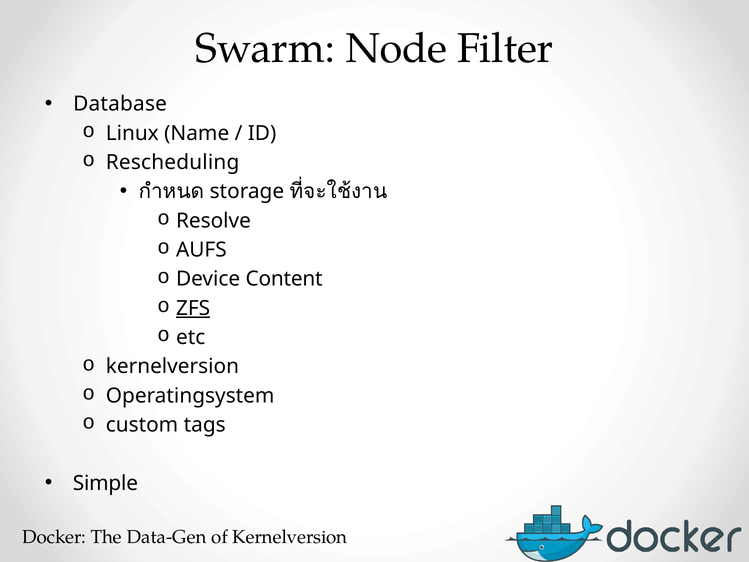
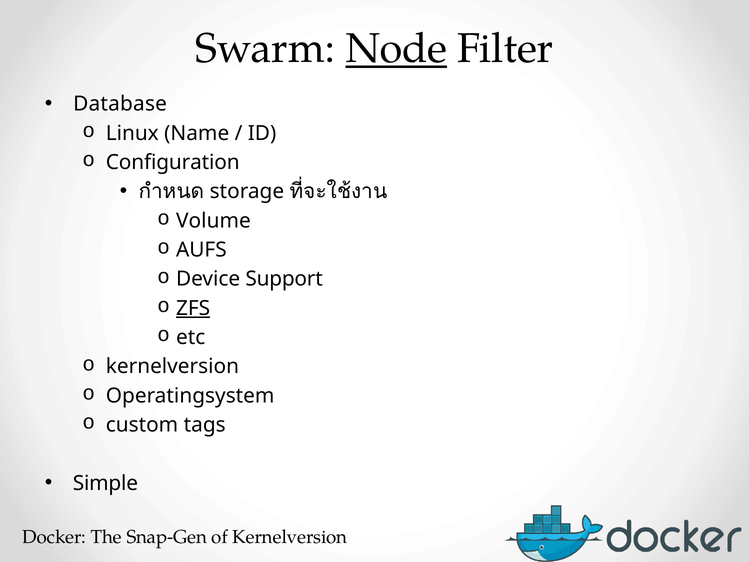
Node underline: none -> present (396, 49)
Rescheduling: Rescheduling -> Configuration (173, 162)
Resolve: Resolve -> Volume (213, 221)
Content: Content -> Support (284, 279)
Data-Gen: Data-Gen -> Snap-Gen (167, 537)
